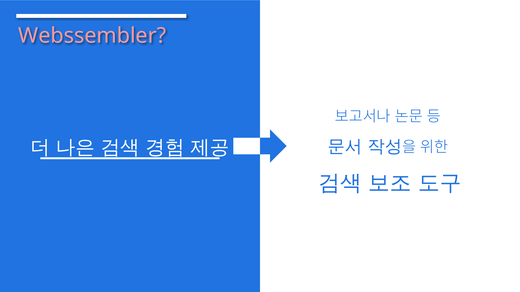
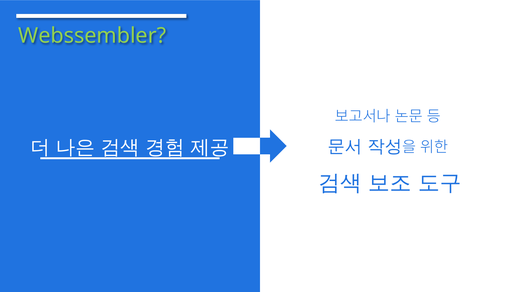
Webssembler colour: pink -> light green (92, 36)
